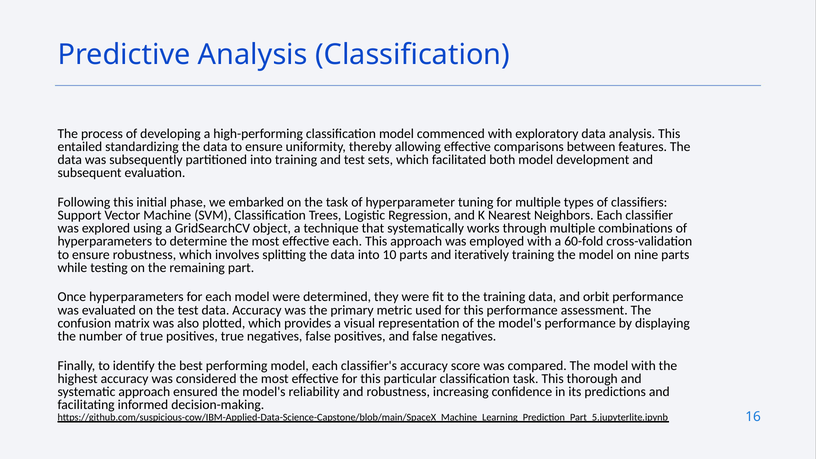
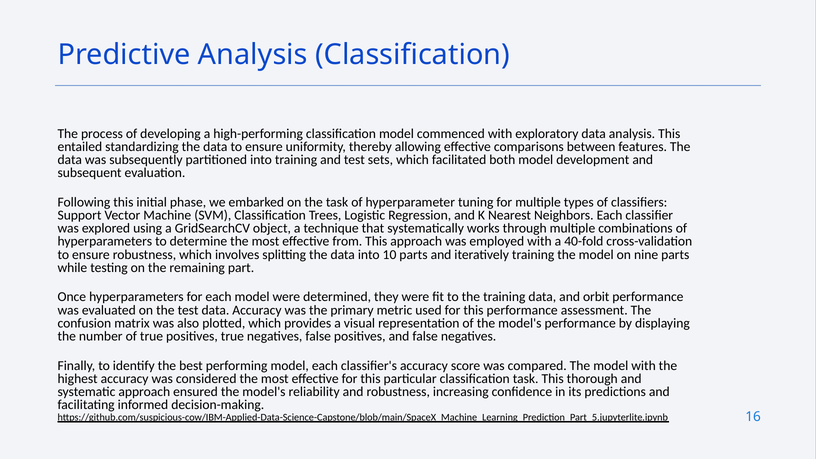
effective each: each -> from (347, 241)
60-fold: 60-fold -> 40-fold (584, 241)
